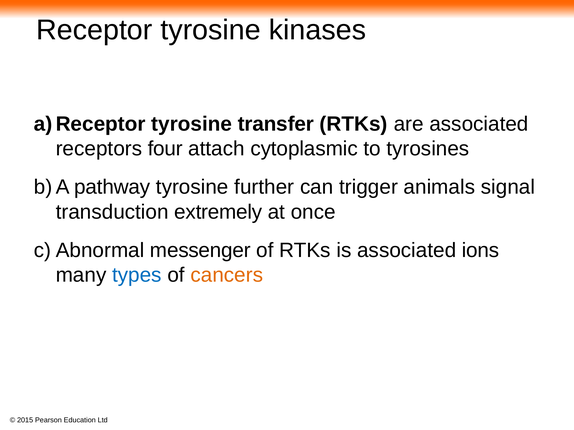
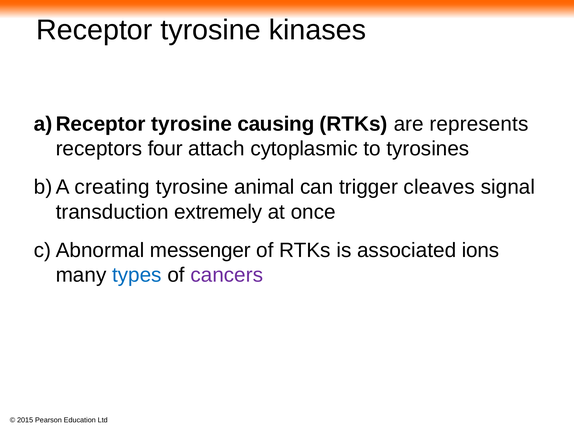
transfer: transfer -> causing (276, 124)
are associated: associated -> represents (479, 124)
pathway: pathway -> creating (112, 187)
further: further -> animal (264, 187)
animals: animals -> cleaves (439, 187)
cancers colour: orange -> purple (227, 275)
